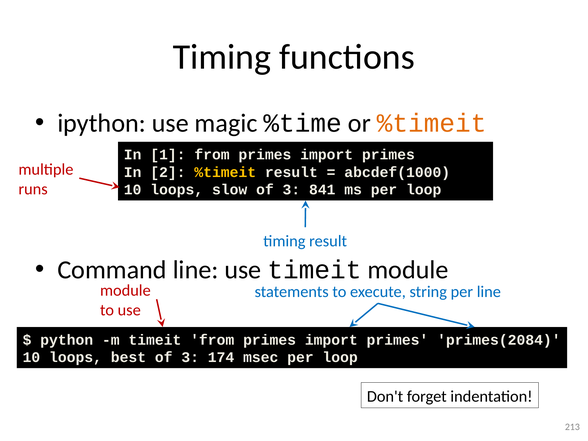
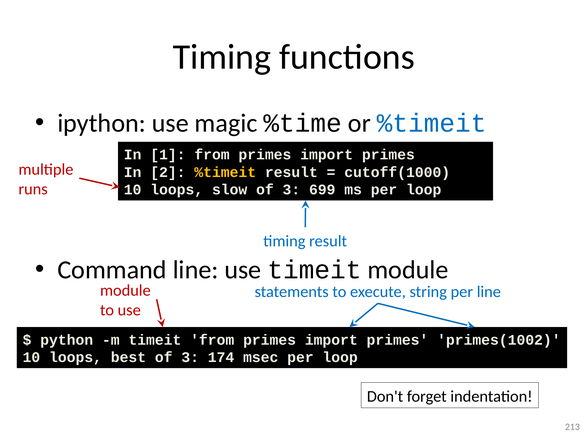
%timeit colour: orange -> blue (432, 123)
abcdef(1000: abcdef(1000 -> cutoff(1000 (397, 172)
841: 841 -> 699 (322, 190)
primes(2084: primes(2084 -> primes(1002 (499, 340)
